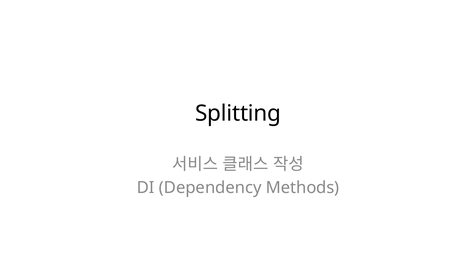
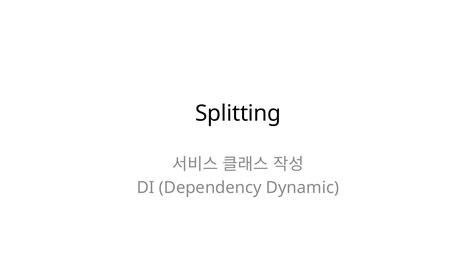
Methods: Methods -> Dynamic (303, 187)
